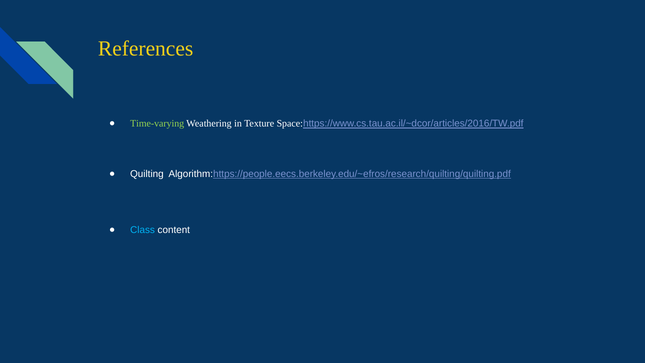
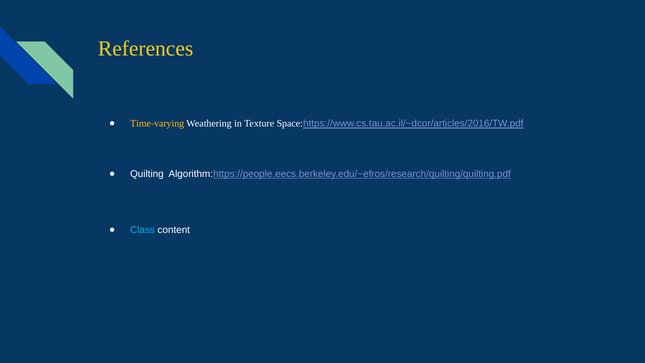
Time-varying colour: light green -> yellow (157, 124)
